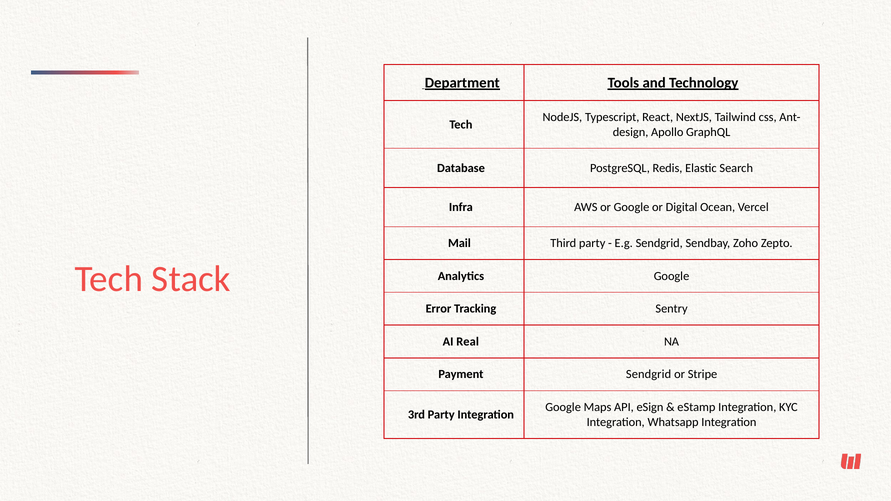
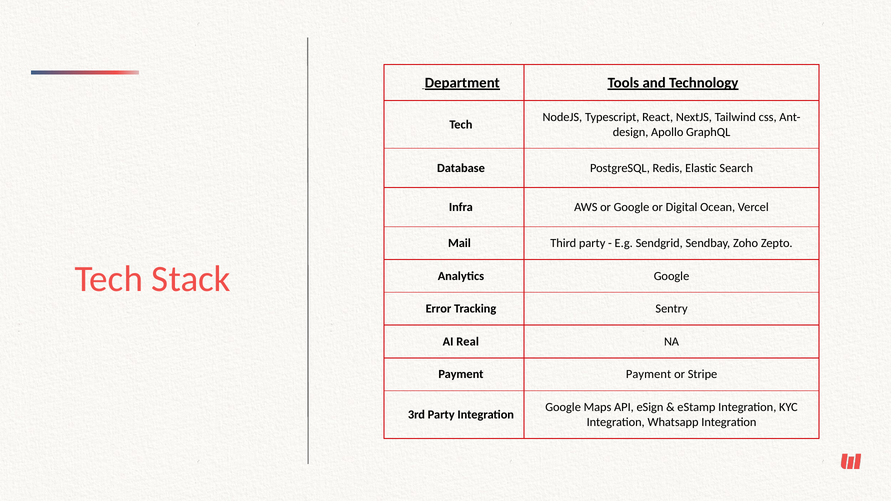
Payment Sendgrid: Sendgrid -> Payment (649, 375)
